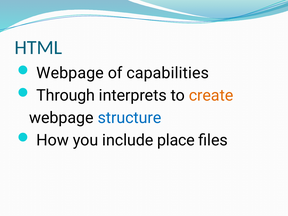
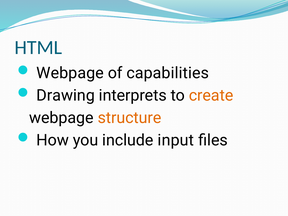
Through: Through -> Drawing (66, 95)
structure colour: blue -> orange (130, 118)
place: place -> input (176, 140)
